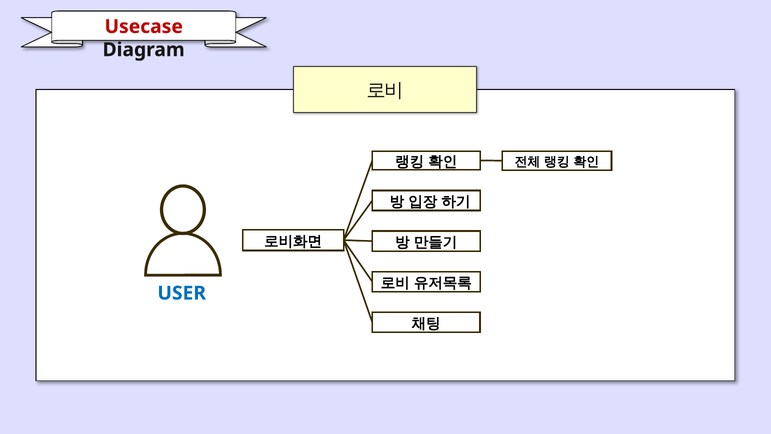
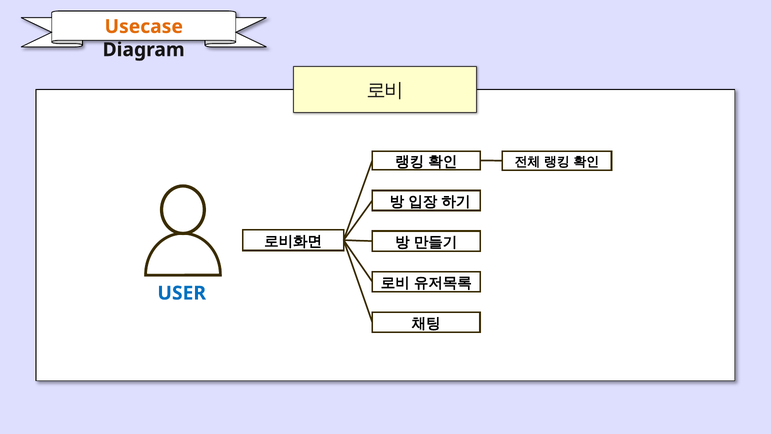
Usecase colour: red -> orange (144, 27)
